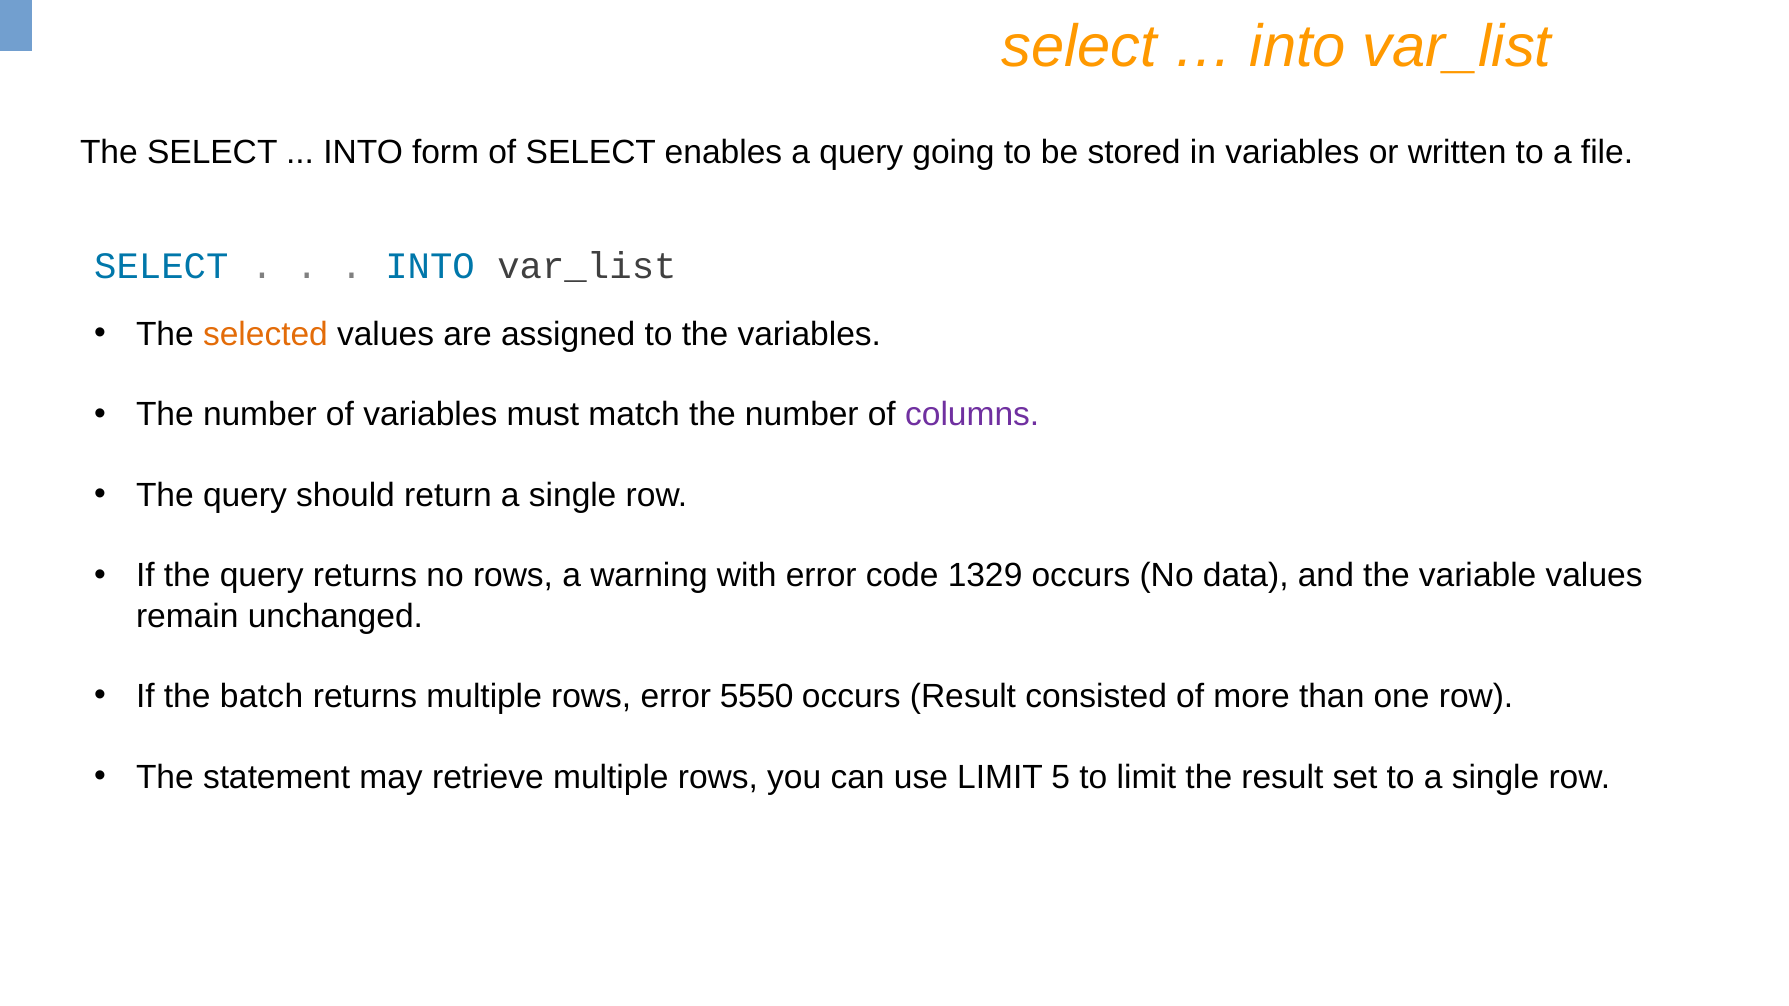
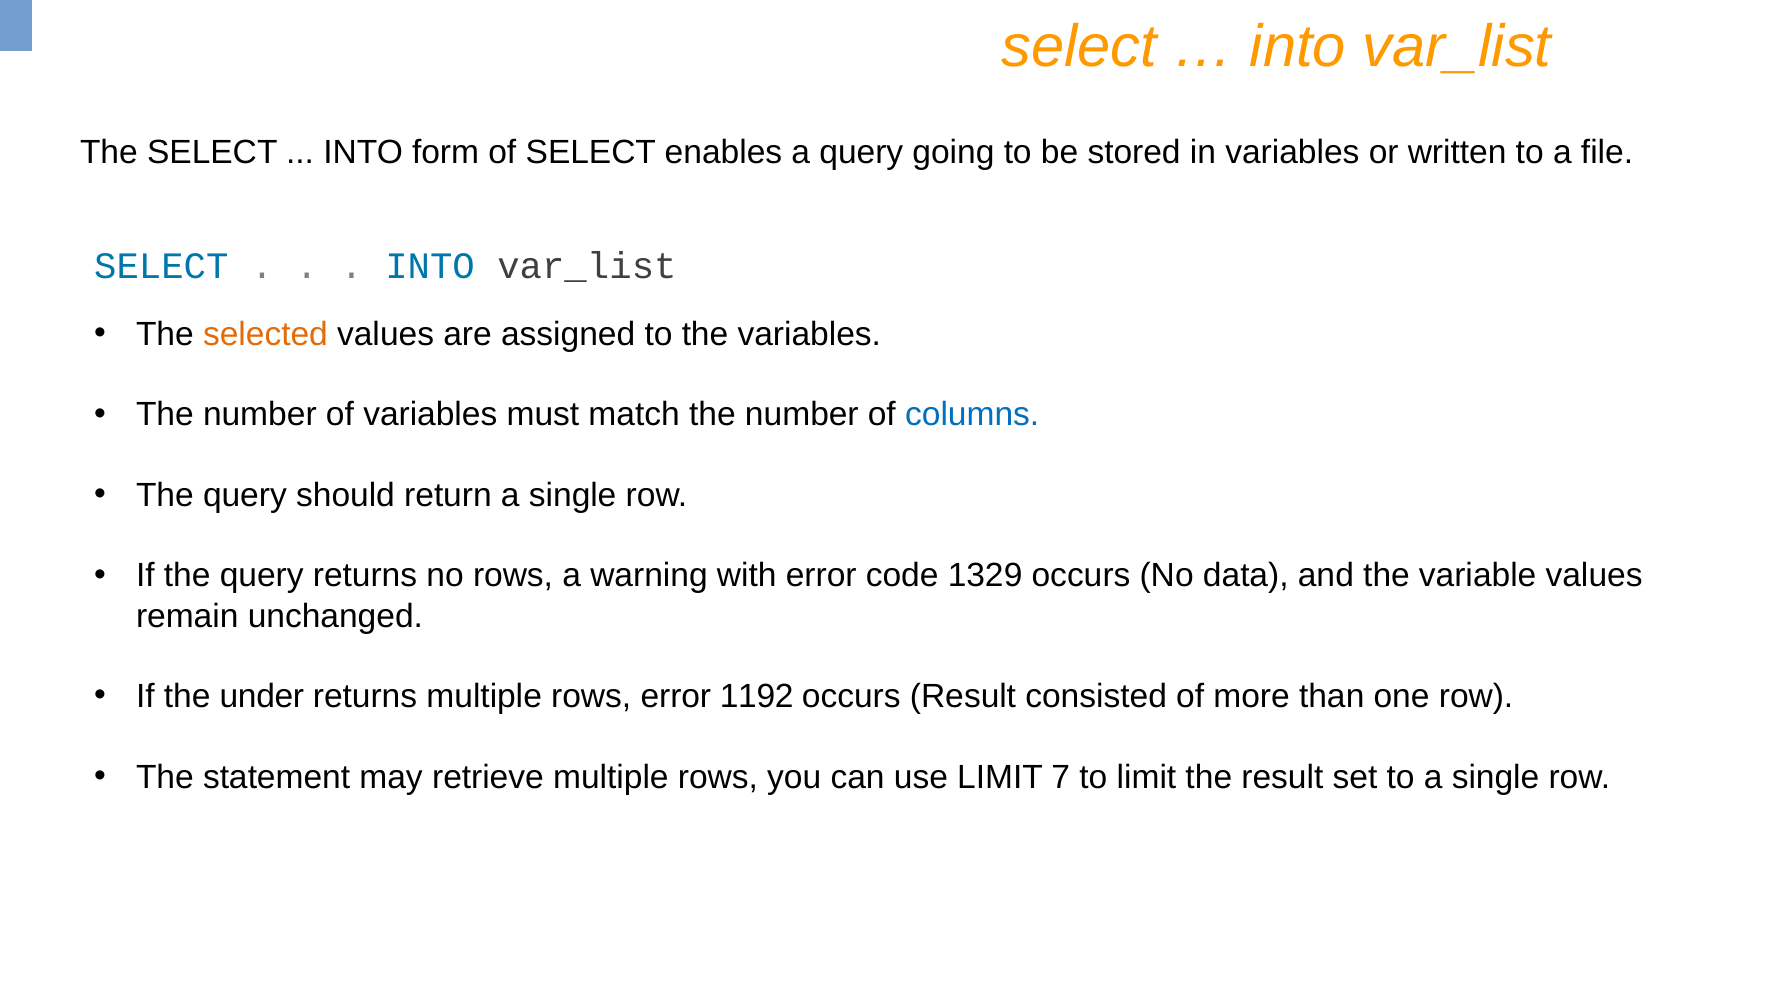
columns colour: purple -> blue (972, 415)
batch: batch -> under (262, 697)
5550: 5550 -> 1192 (757, 697)
5: 5 -> 7 (1061, 777)
